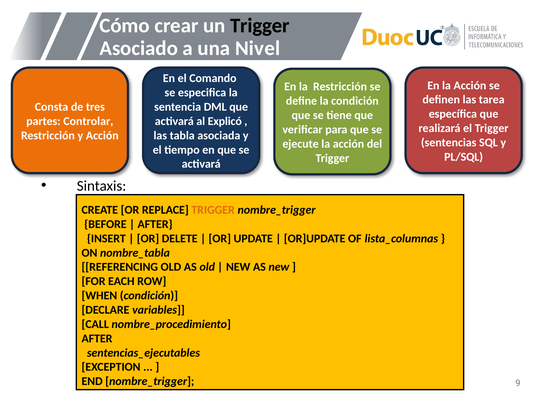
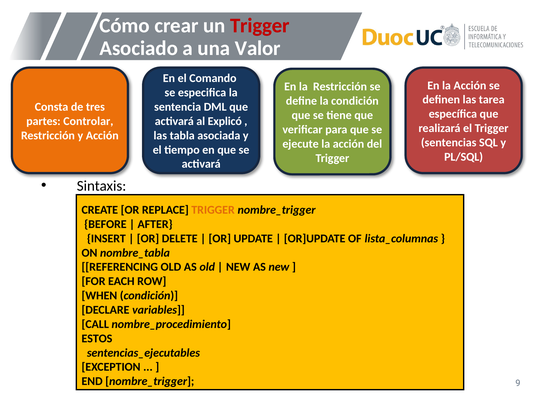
Trigger colour: black -> red (260, 26)
Nivel: Nivel -> Valor (258, 48)
AFTER: AFTER -> ESTOS (97, 338)
